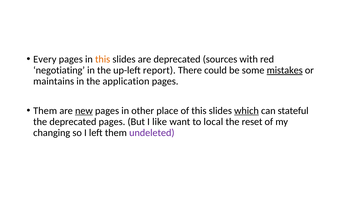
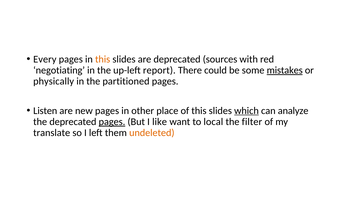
maintains: maintains -> physically (54, 81)
application: application -> partitioned (126, 81)
Them: Them -> Listen (45, 111)
new underline: present -> none (84, 111)
stateful: stateful -> analyze (293, 111)
pages underline: none -> present (112, 122)
reset: reset -> filter (252, 122)
changing: changing -> translate (52, 133)
undeleted colour: purple -> orange (152, 133)
